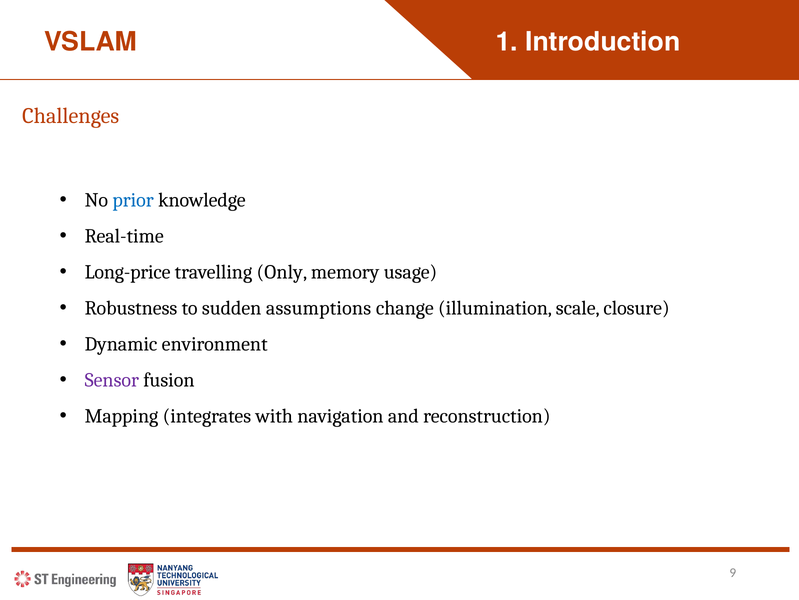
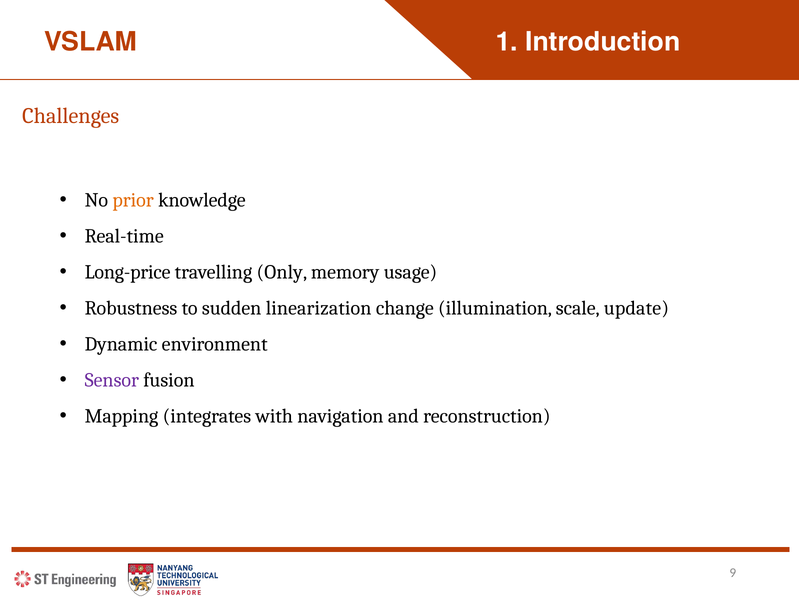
prior colour: blue -> orange (133, 200)
assumptions: assumptions -> linearization (319, 308)
closure: closure -> update (636, 308)
